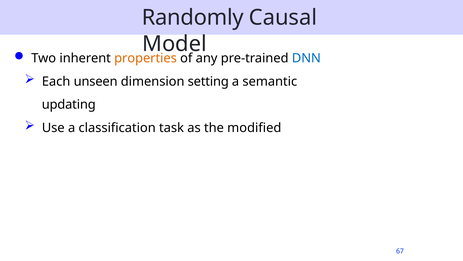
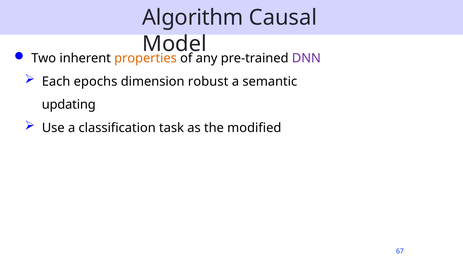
Randomly: Randomly -> Algorithm (193, 17)
DNN colour: blue -> purple (306, 58)
unseen: unseen -> epochs (96, 81)
setting: setting -> robust (208, 81)
